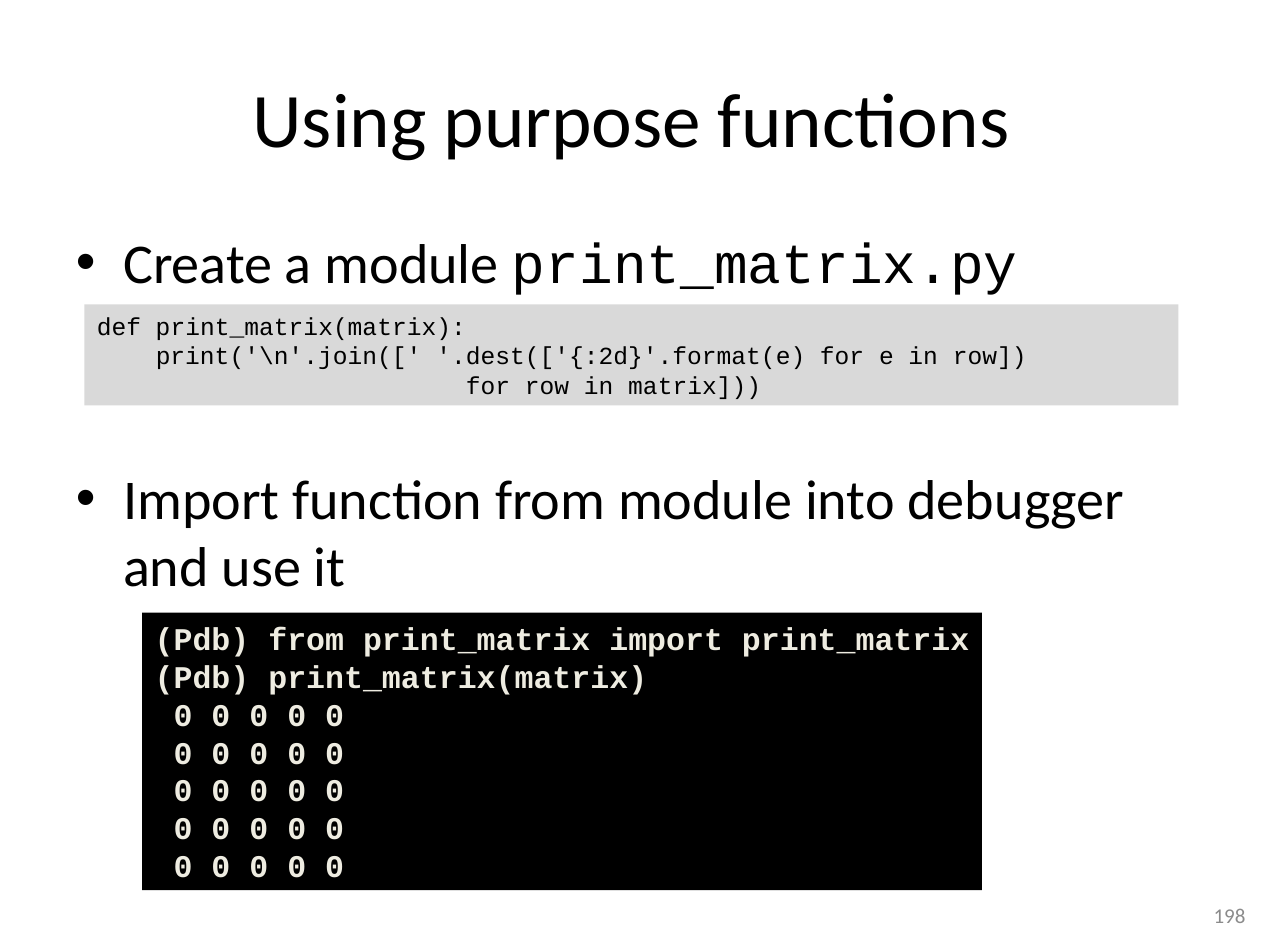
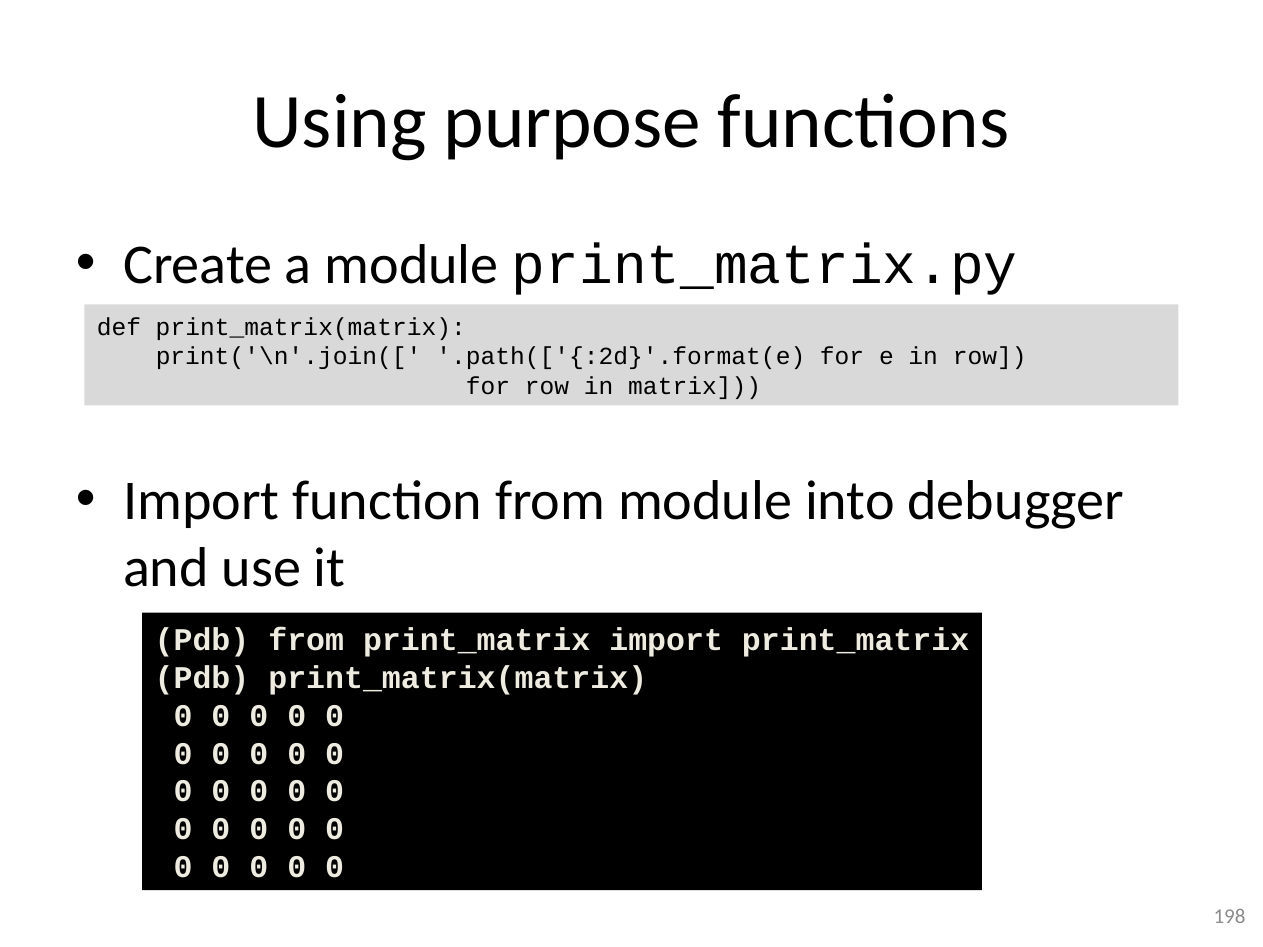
.dest(['{:2d}'.format(e: .dest(['{:2d}'.format(e -> .path(['{:2d}'.format(e (621, 357)
